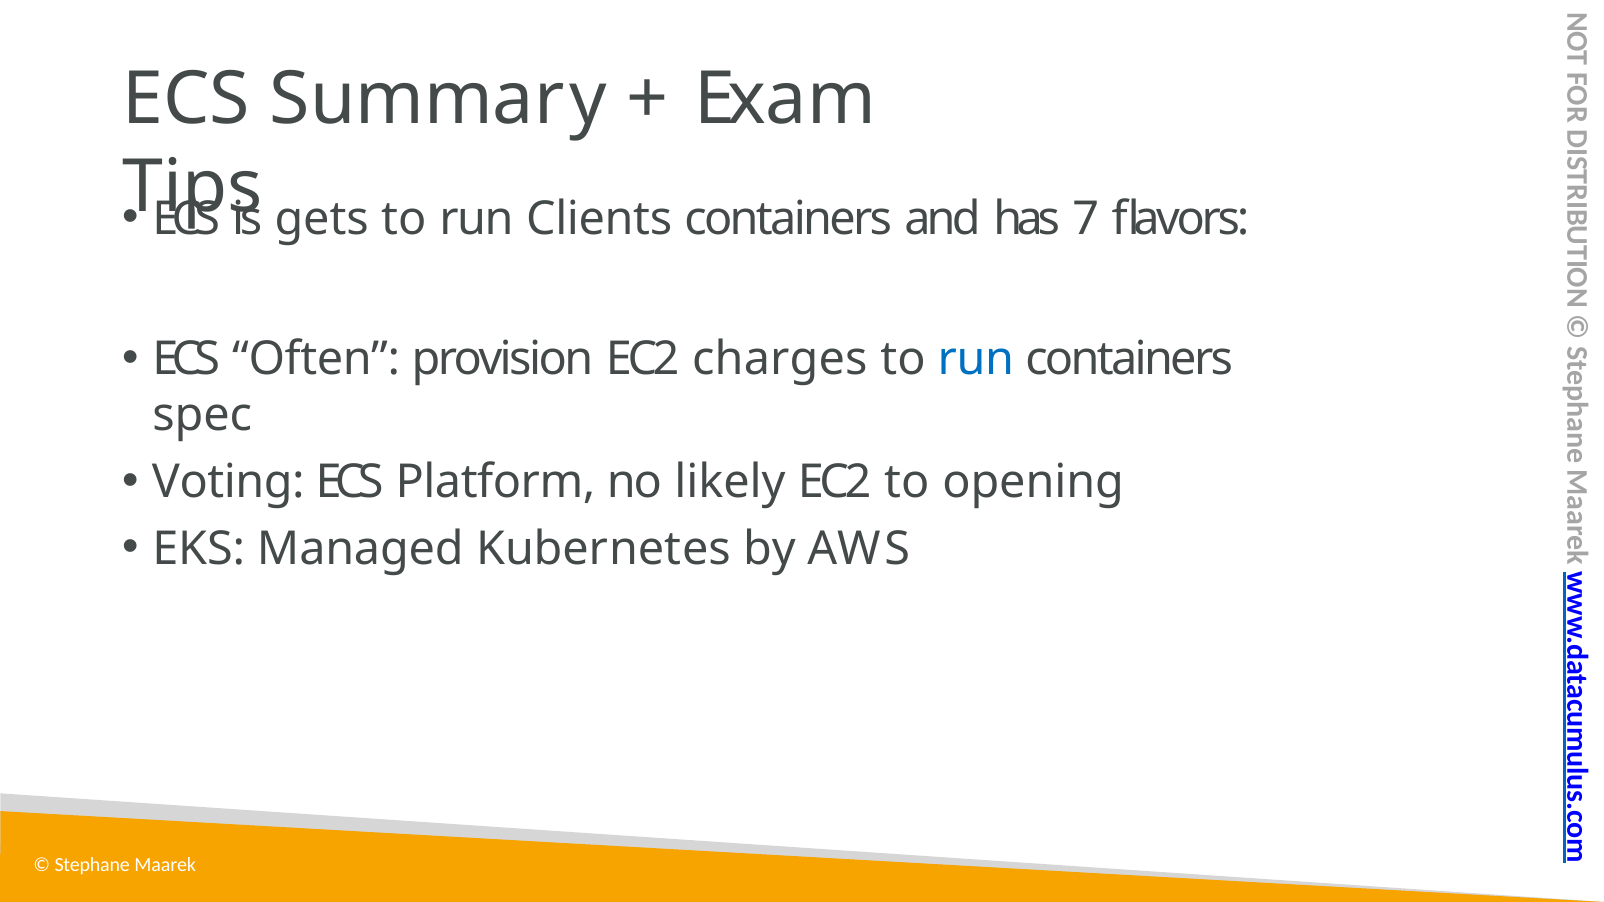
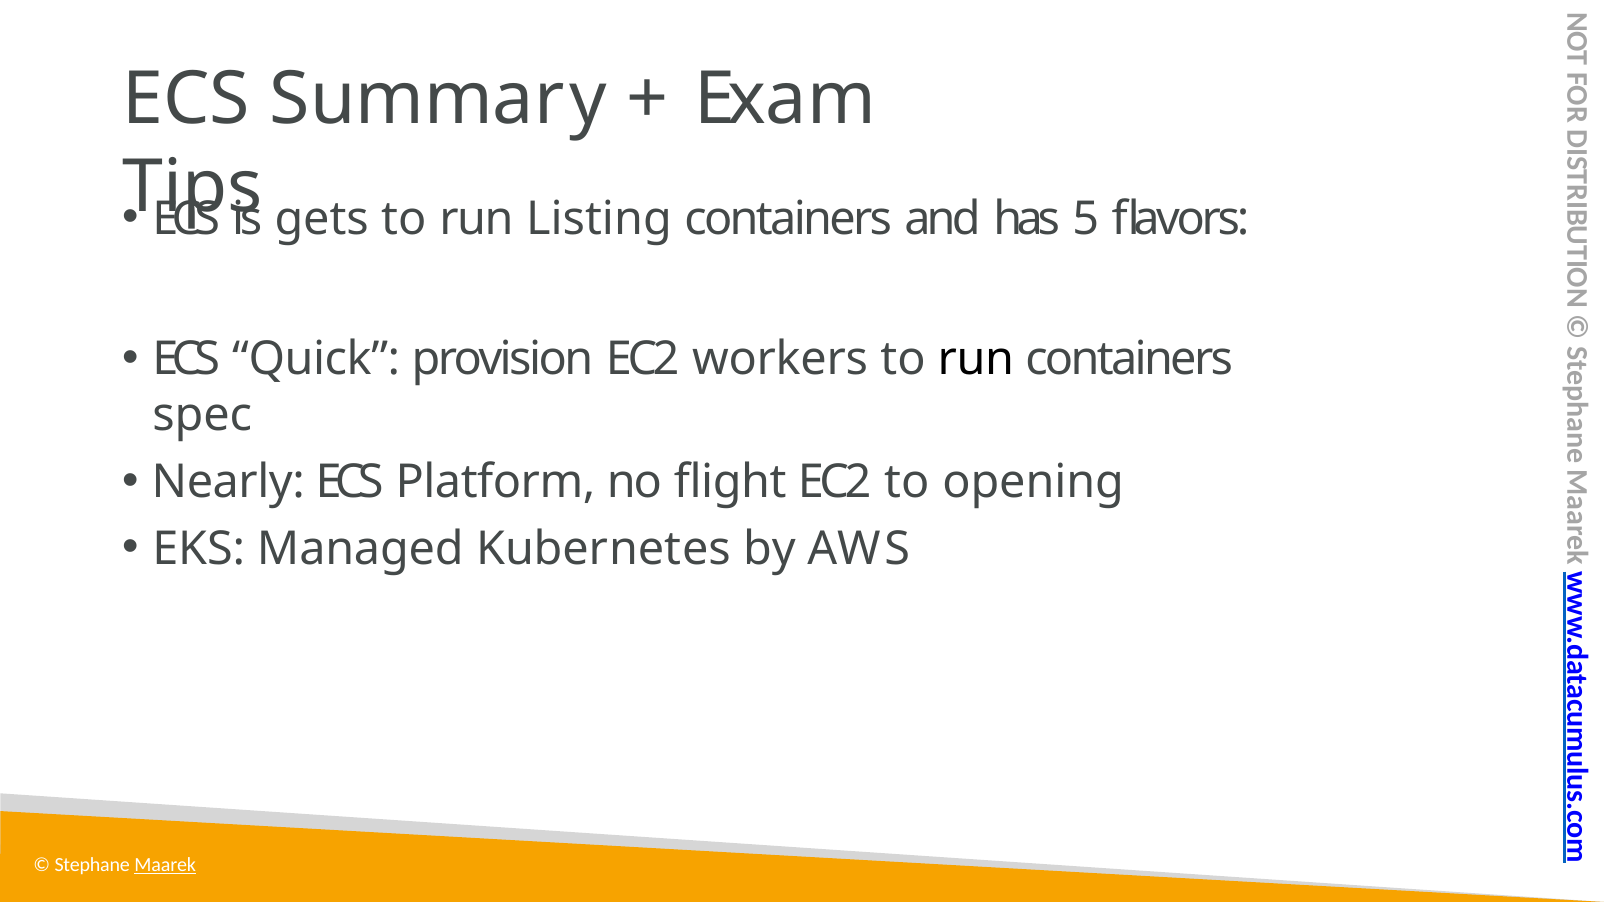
Clients: Clients -> Listing (599, 219)
7: 7 -> 5 (1086, 219)
Often: Often -> Quick (316, 359)
charges: charges -> workers (780, 359)
run colour: blue -> black (976, 359)
Voting: Voting -> Nearly (228, 483)
likely: likely -> flight (730, 483)
Maarek underline: none -> present (165, 865)
